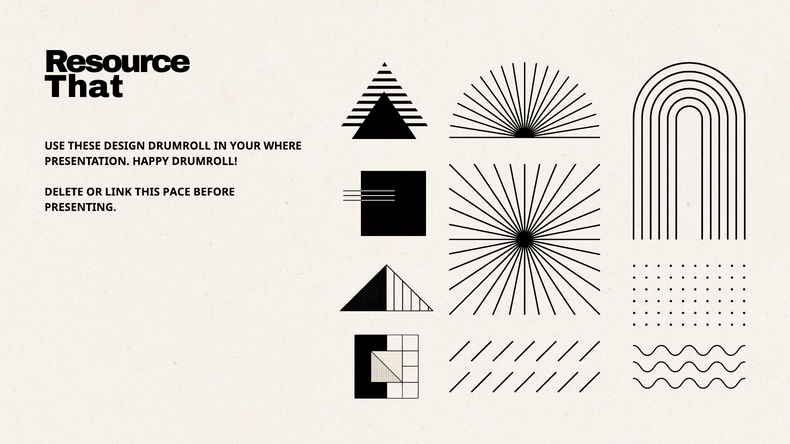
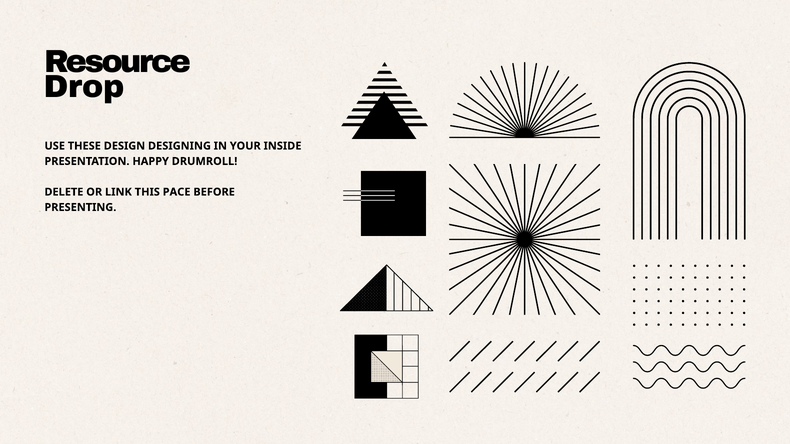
That: That -> Drop (84, 87)
DESIGN DRUMROLL: DRUMROLL -> DESIGNING (179, 146)
WHERE: WHERE -> INSIDE (282, 146)
